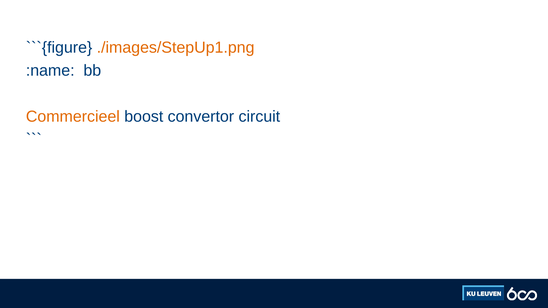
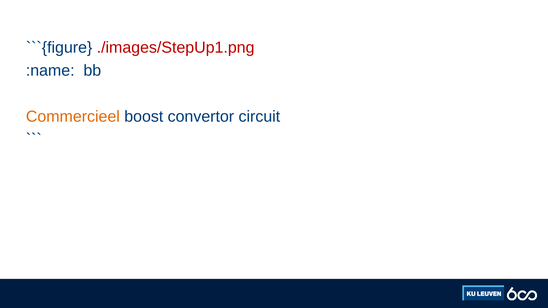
./images/StepUp1.png colour: orange -> red (176, 48)
